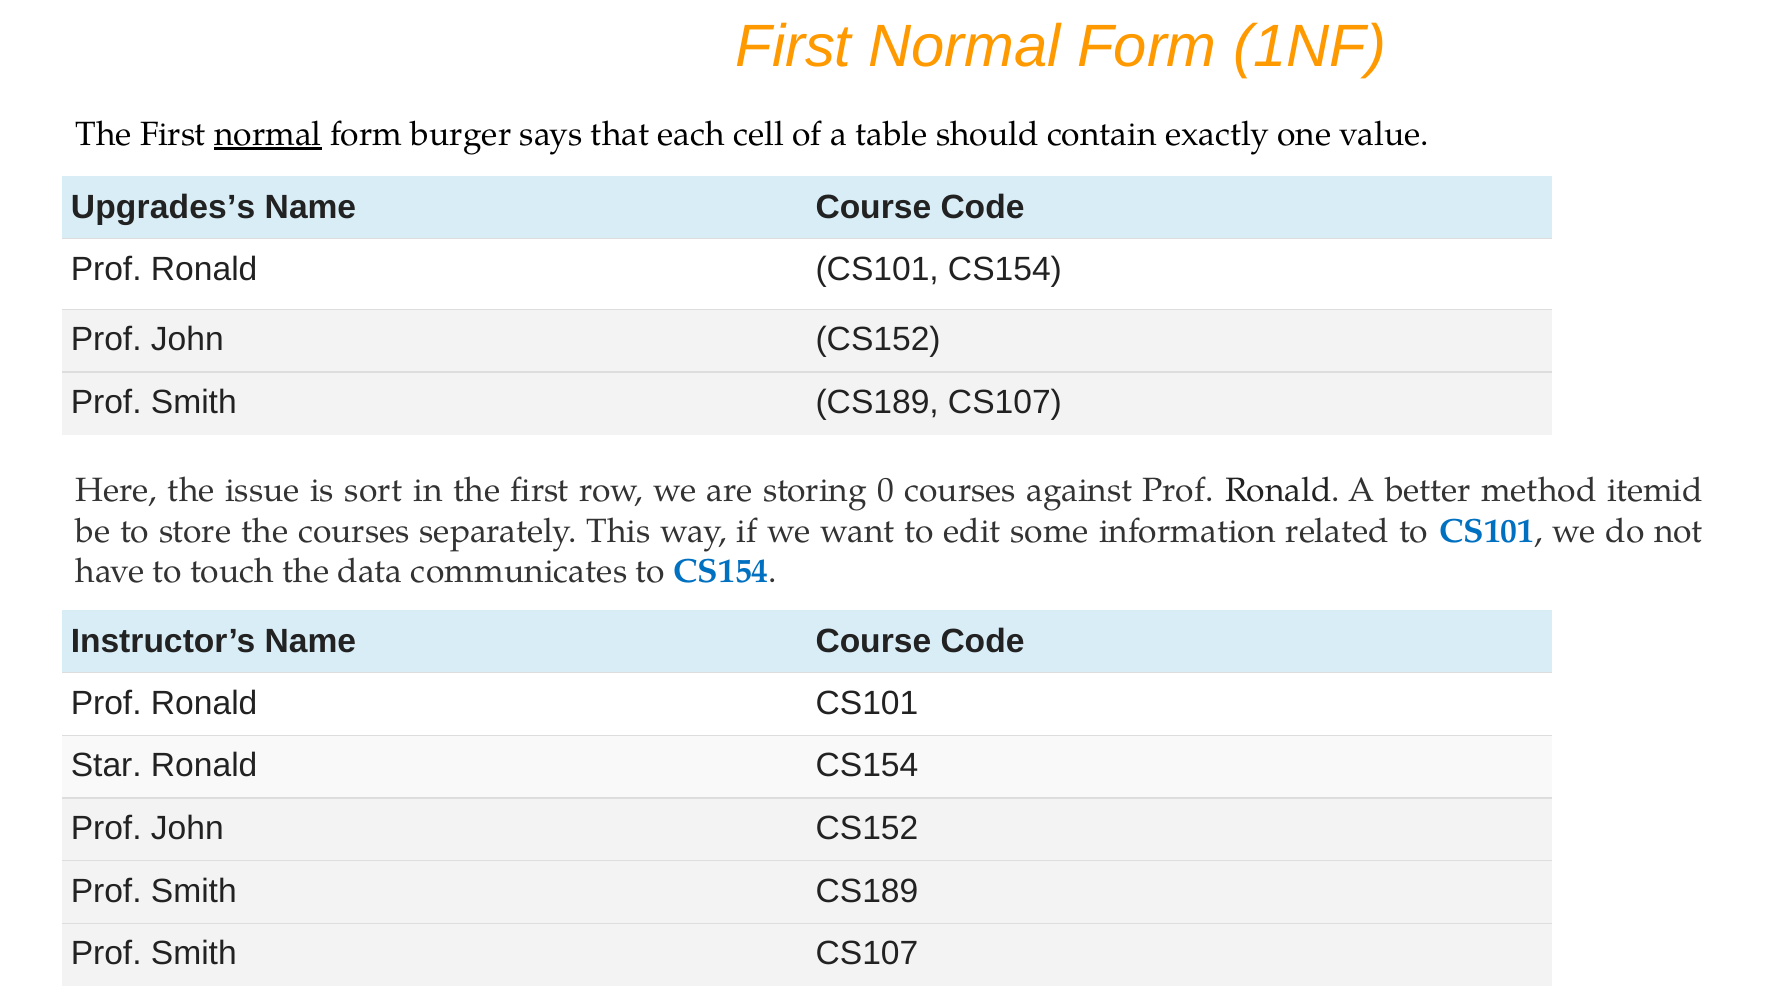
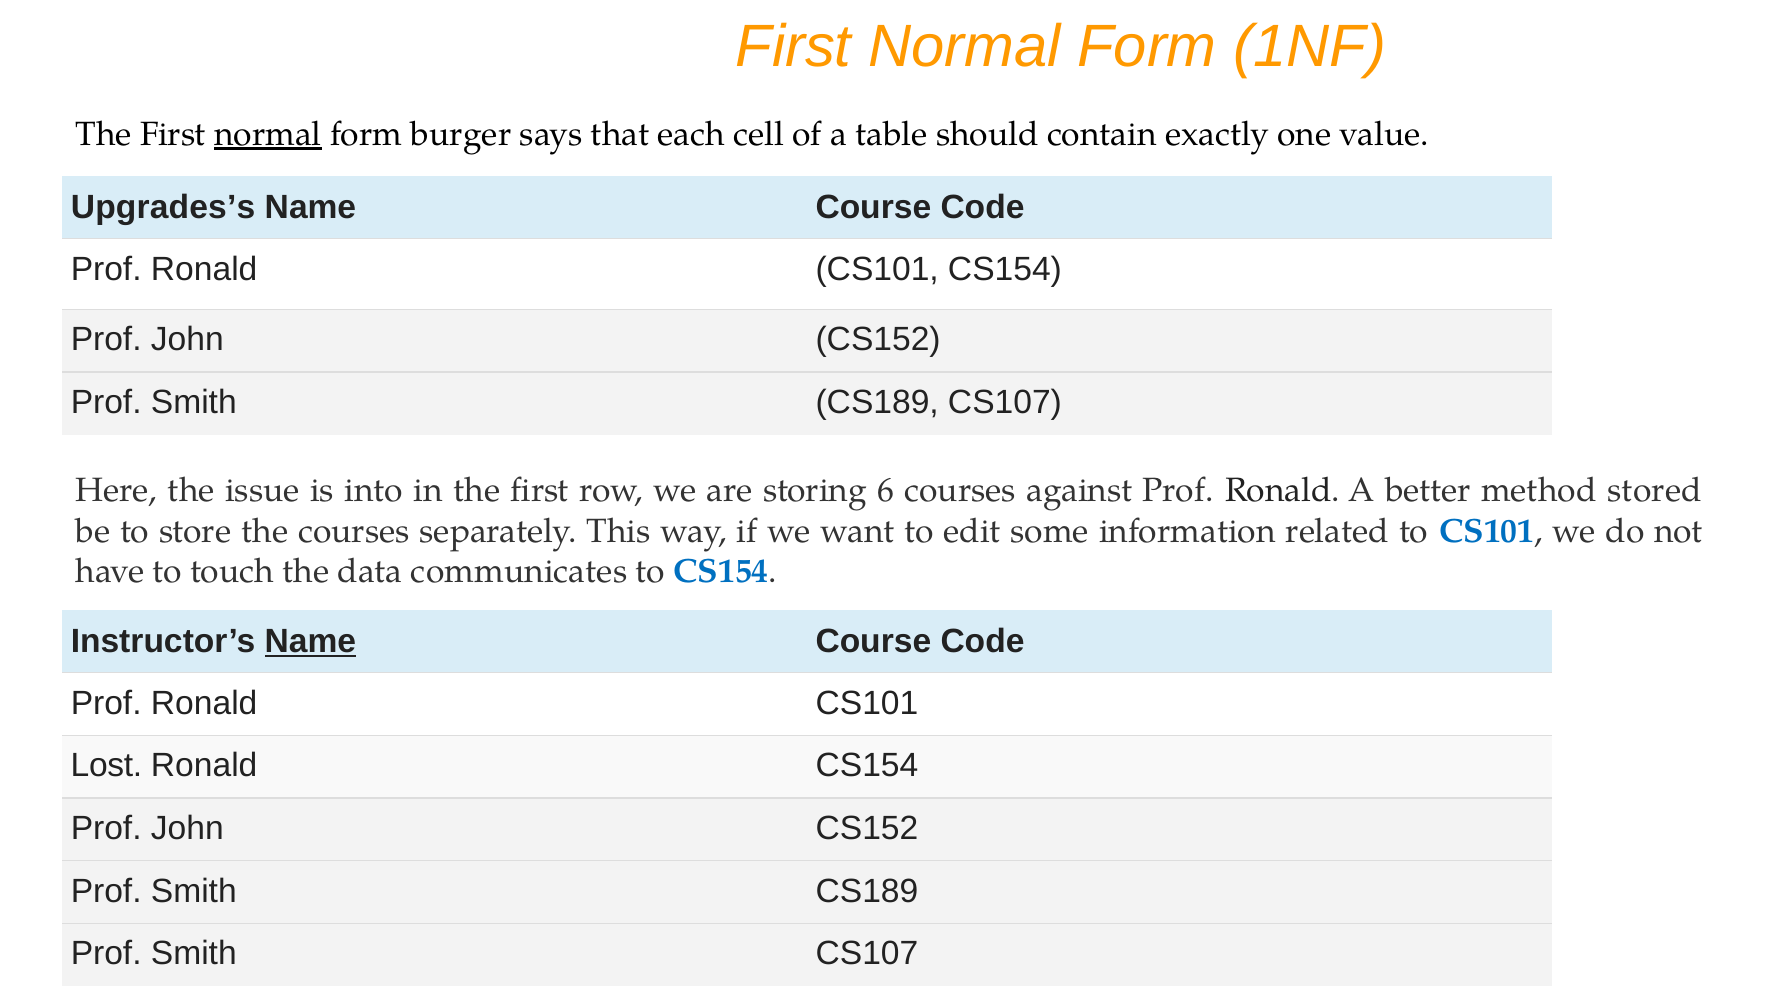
sort: sort -> into (374, 491)
0: 0 -> 6 (886, 491)
itemid: itemid -> stored (1655, 491)
Name underline: none -> present (310, 642)
Star: Star -> Lost (106, 766)
